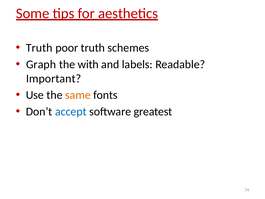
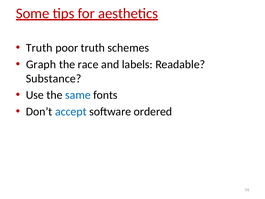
with: with -> race (88, 64)
Important: Important -> Substance (54, 78)
same colour: orange -> blue (78, 95)
greatest: greatest -> ordered (153, 111)
